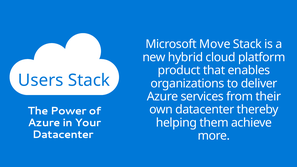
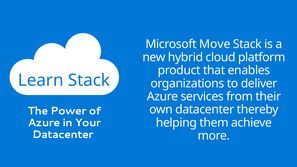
Users: Users -> Learn (41, 80)
